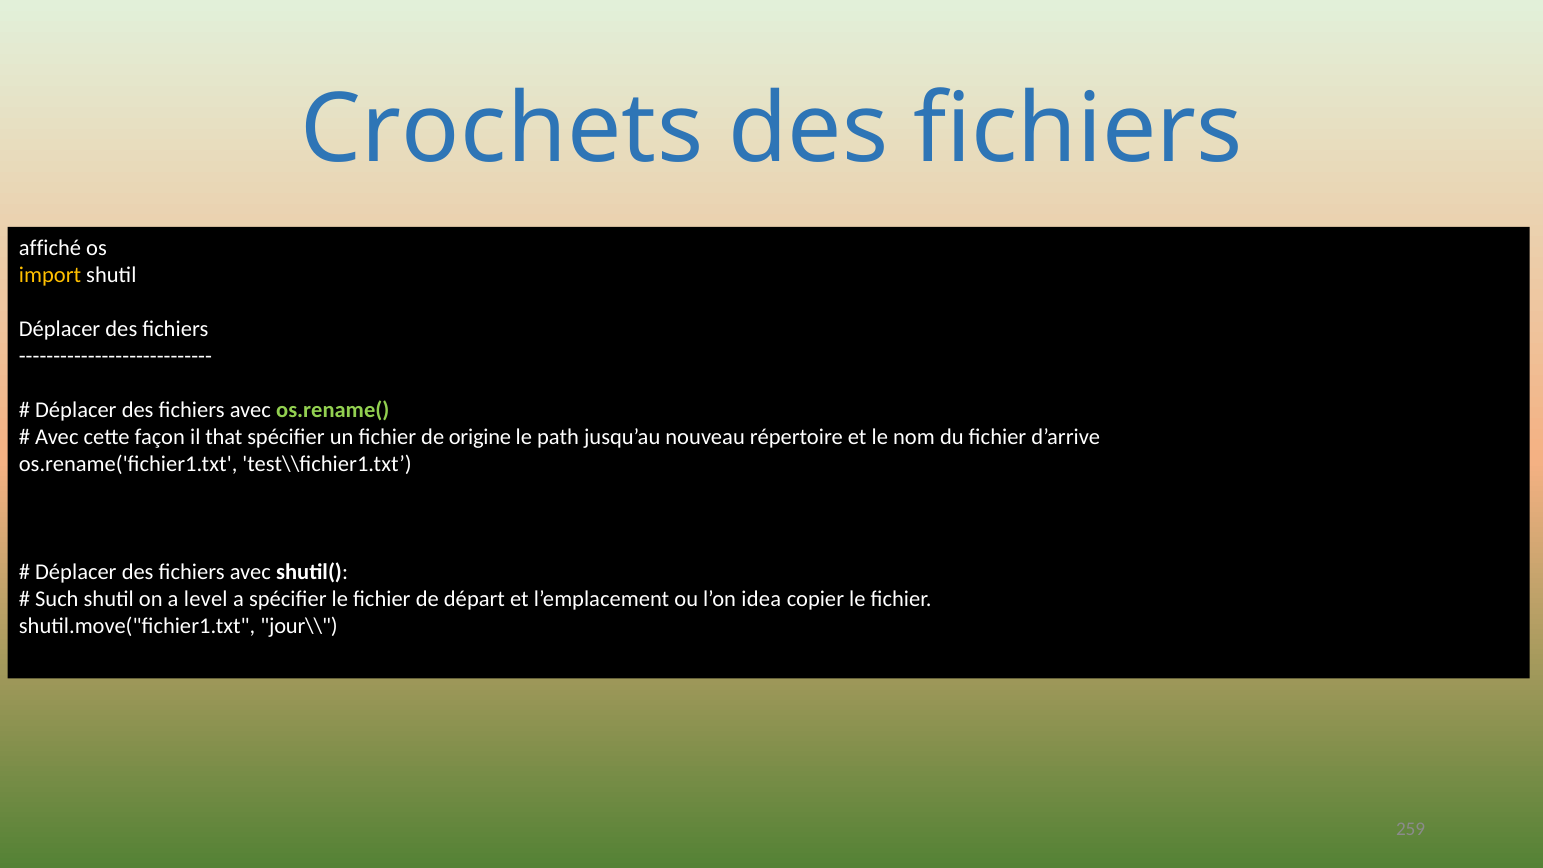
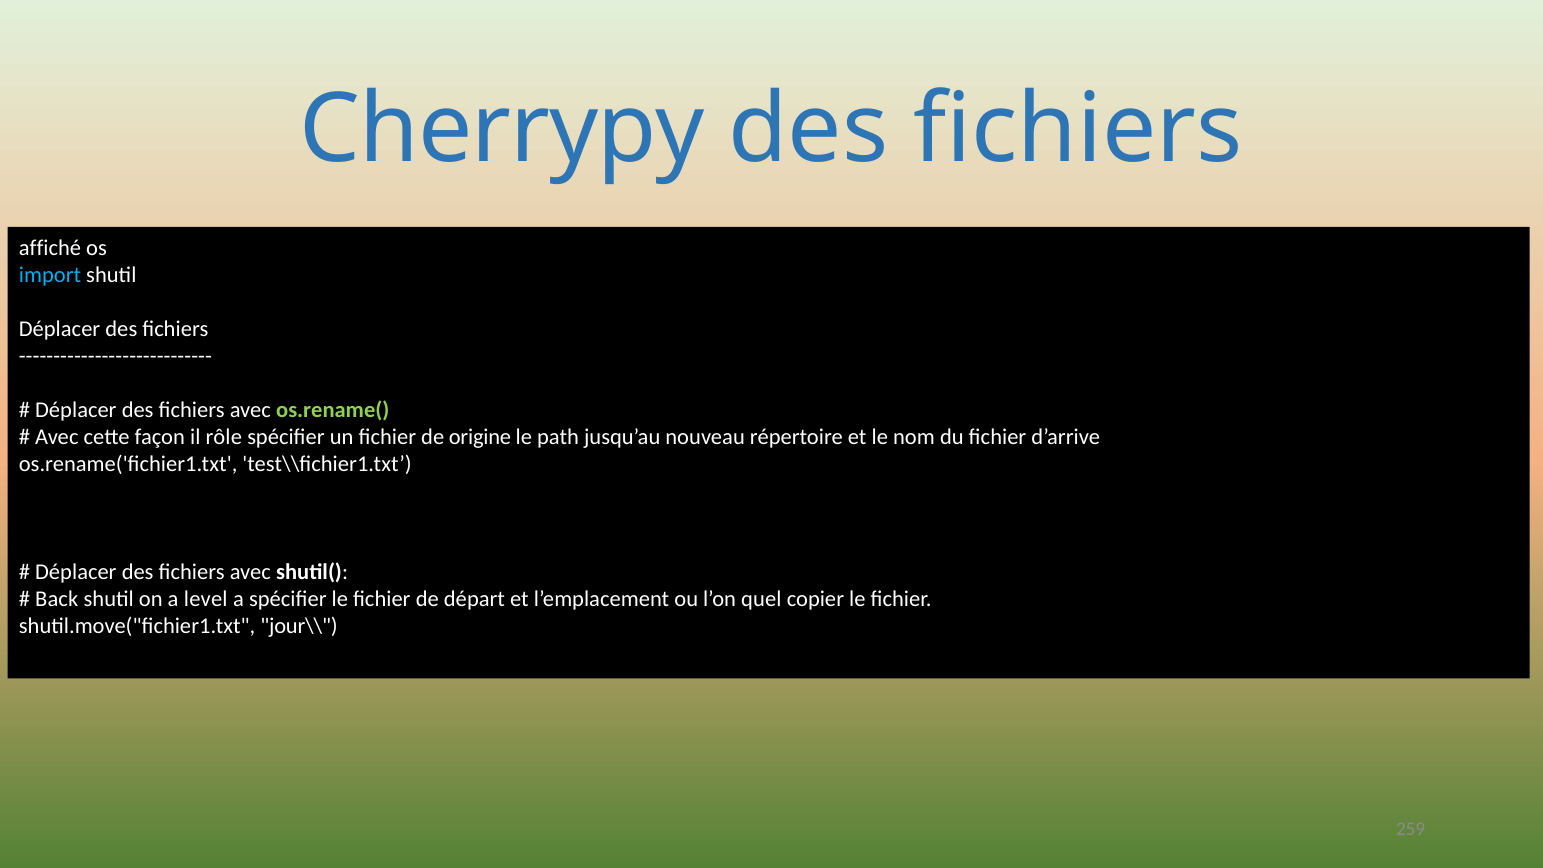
Crochets: Crochets -> Cherrypy (502, 129)
import colour: yellow -> light blue (50, 275)
that: that -> rôle (224, 437)
Such: Such -> Back (57, 599)
idea: idea -> quel (761, 599)
